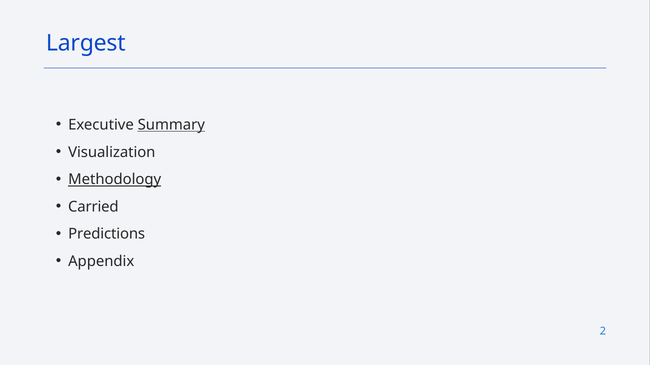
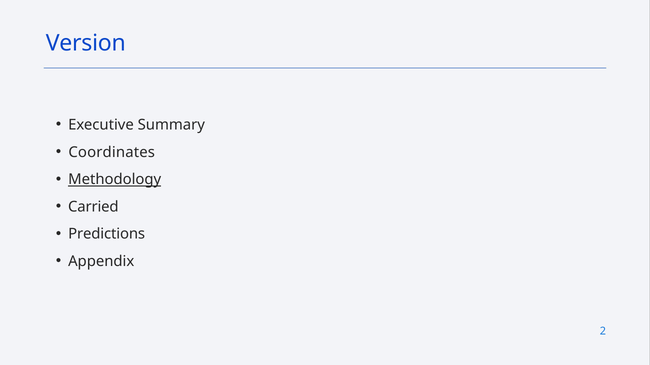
Largest: Largest -> Version (86, 43)
Summary underline: present -> none (171, 125)
Visualization: Visualization -> Coordinates (112, 152)
